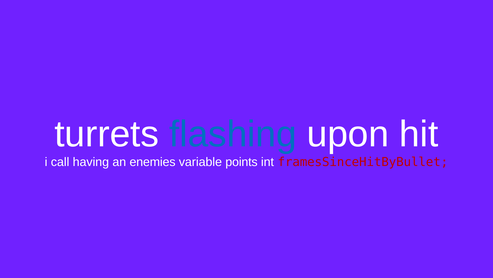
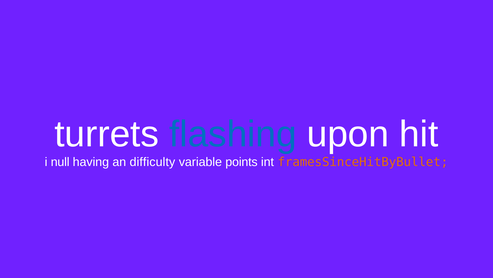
call: call -> null (60, 162)
enemies: enemies -> difficulty (152, 162)
framesSinceHitByBullet colour: red -> orange (363, 162)
